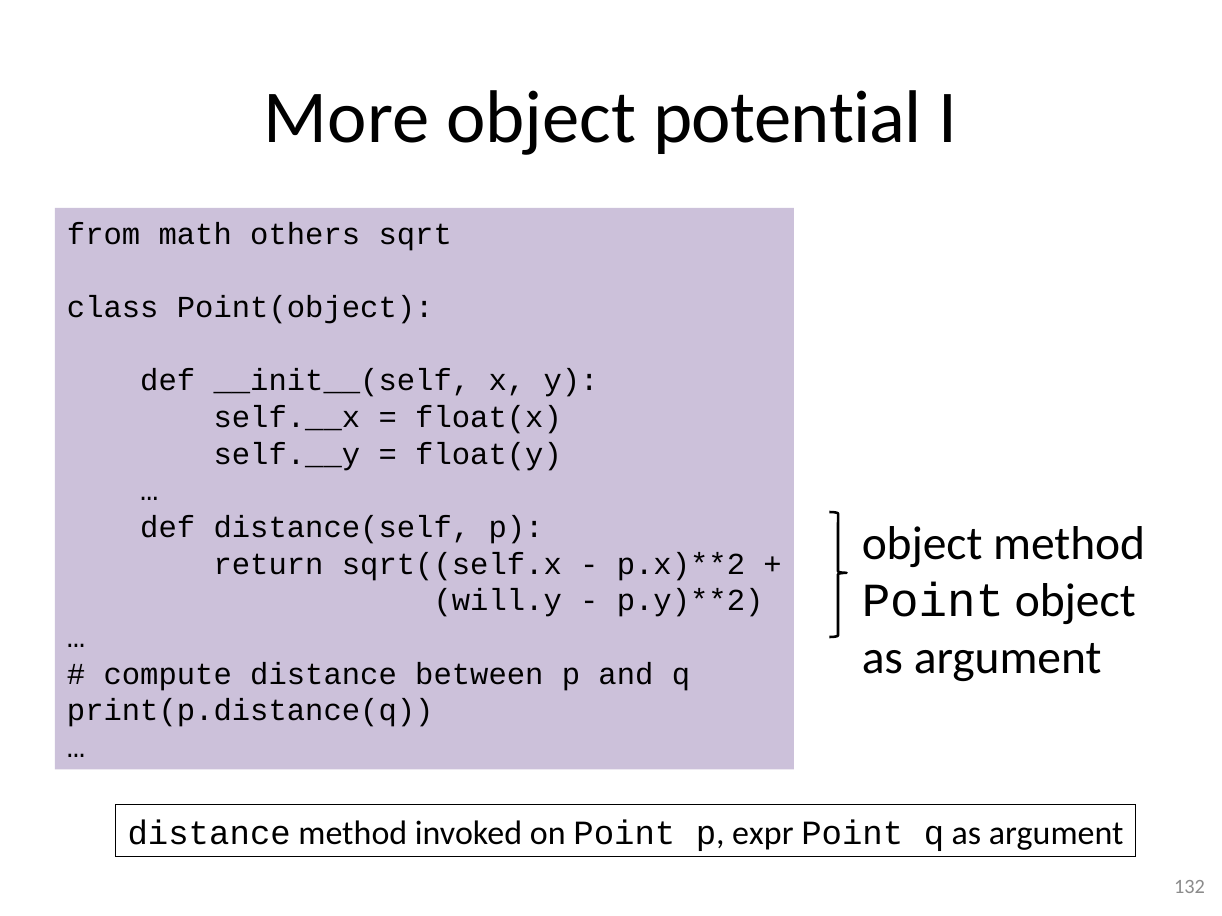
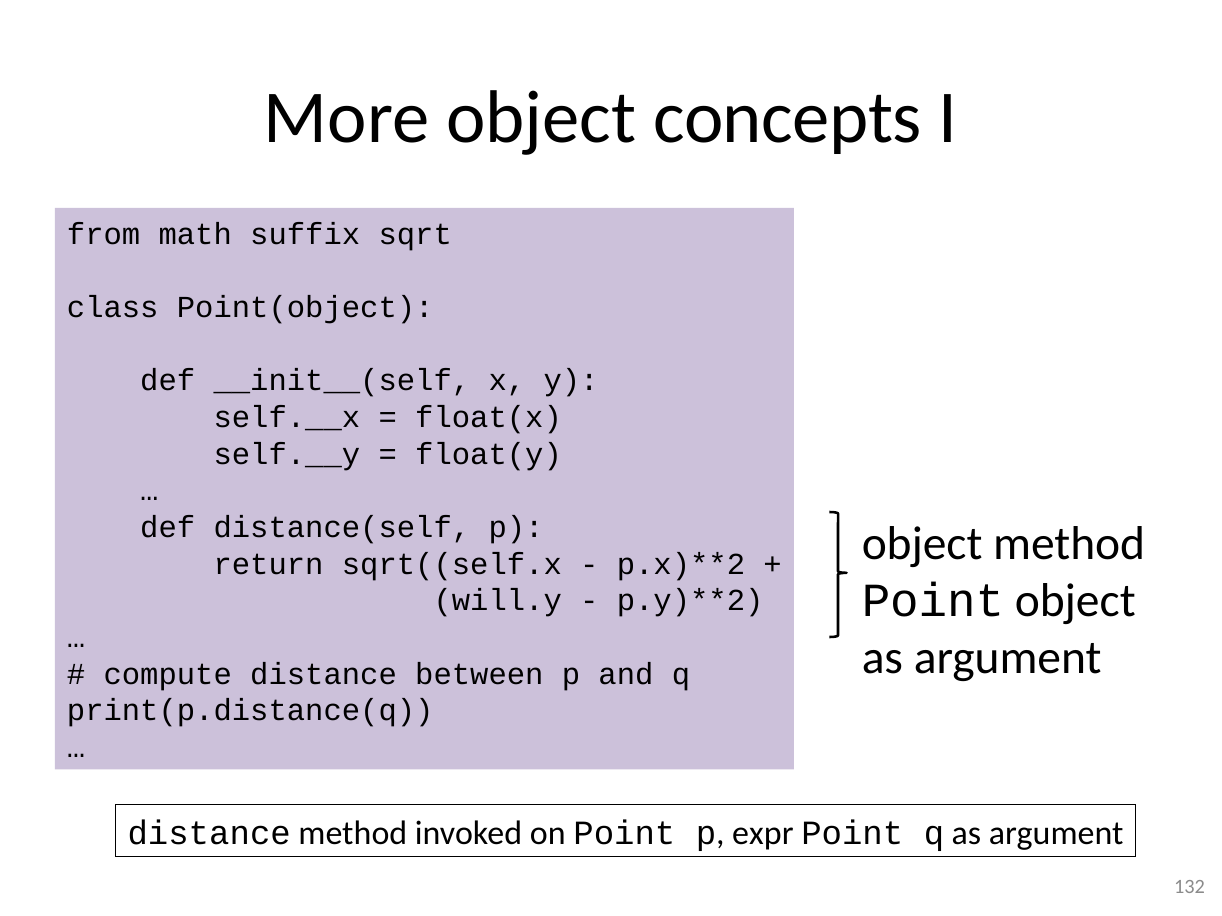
potential: potential -> concepts (787, 118)
others: others -> suffix (305, 234)
